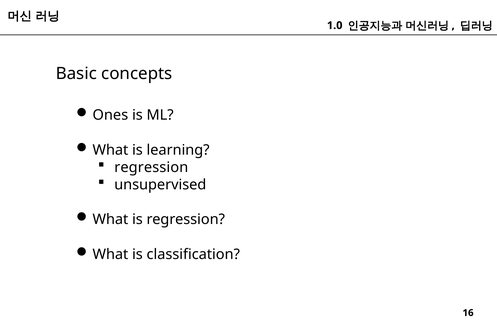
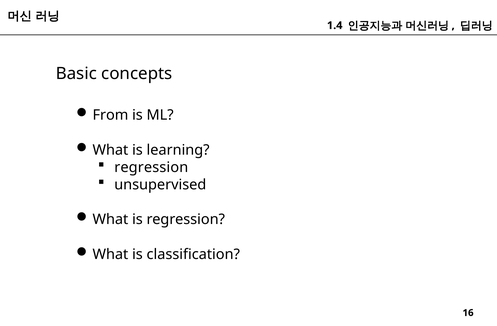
1.0: 1.0 -> 1.4 (335, 25)
Ones: Ones -> From (110, 115)
